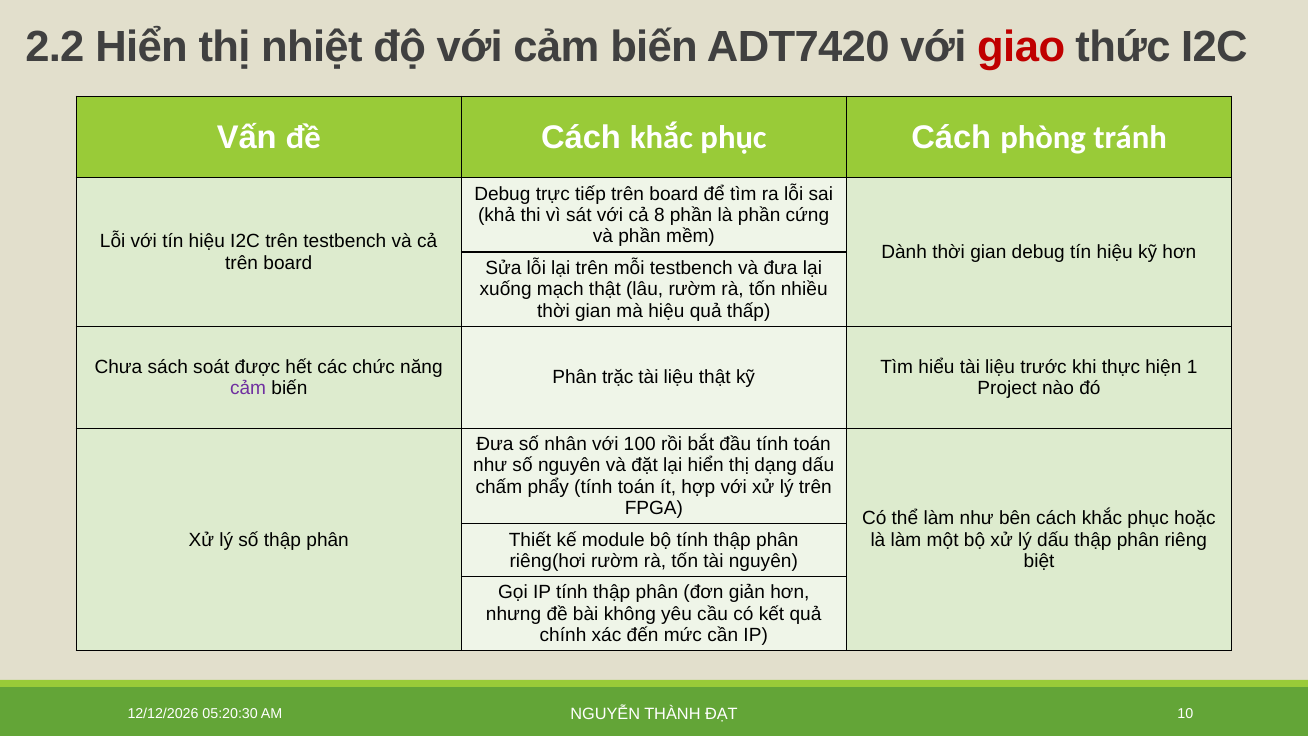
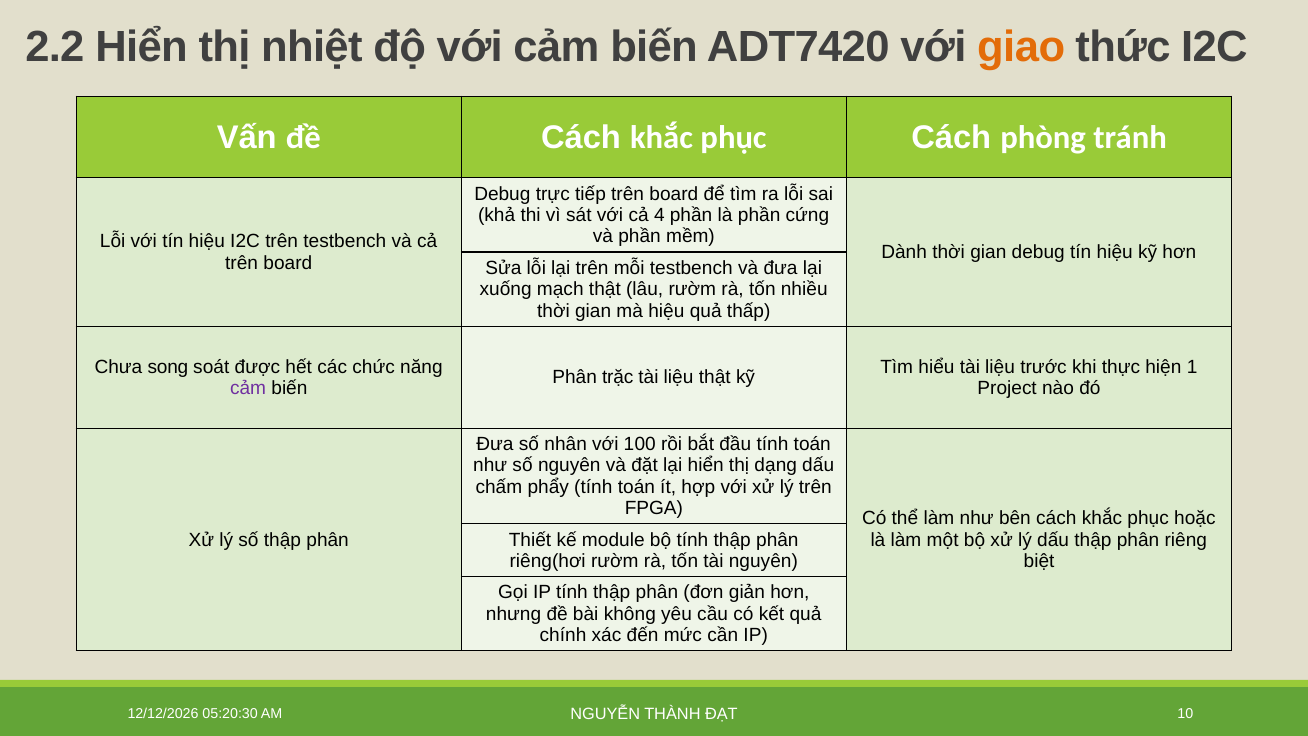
giao colour: red -> orange (1021, 47)
8: 8 -> 4 (659, 215)
sách: sách -> song (168, 367)
